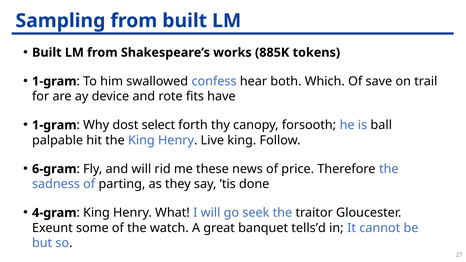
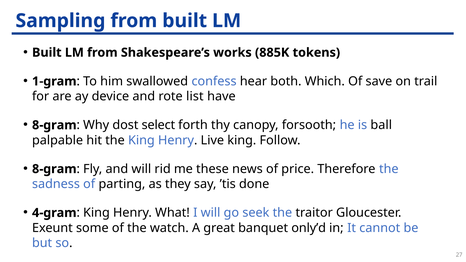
fits: fits -> list (195, 96)
1-gram: 1-gram -> 8-gram (54, 125)
6-gram: 6-gram -> 8-gram (54, 169)
tells’d: tells’d -> only’d (309, 228)
